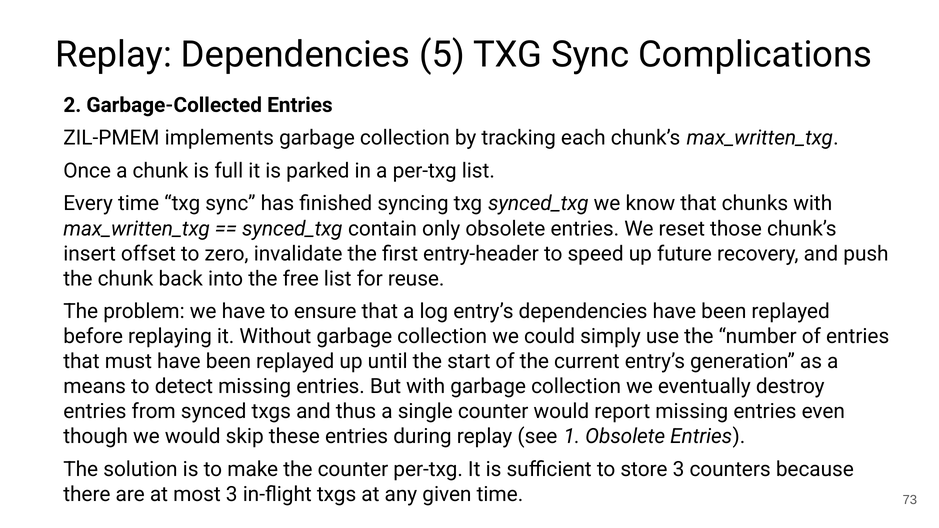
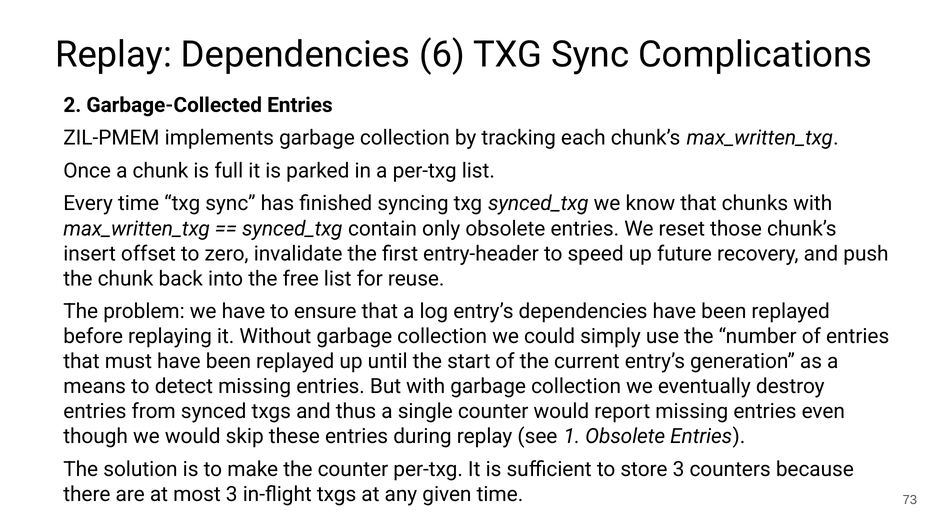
5: 5 -> 6 (442, 55)
